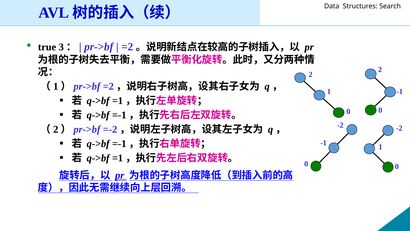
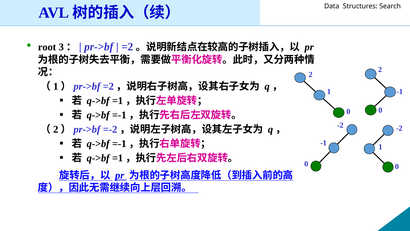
true: true -> root (47, 47)
